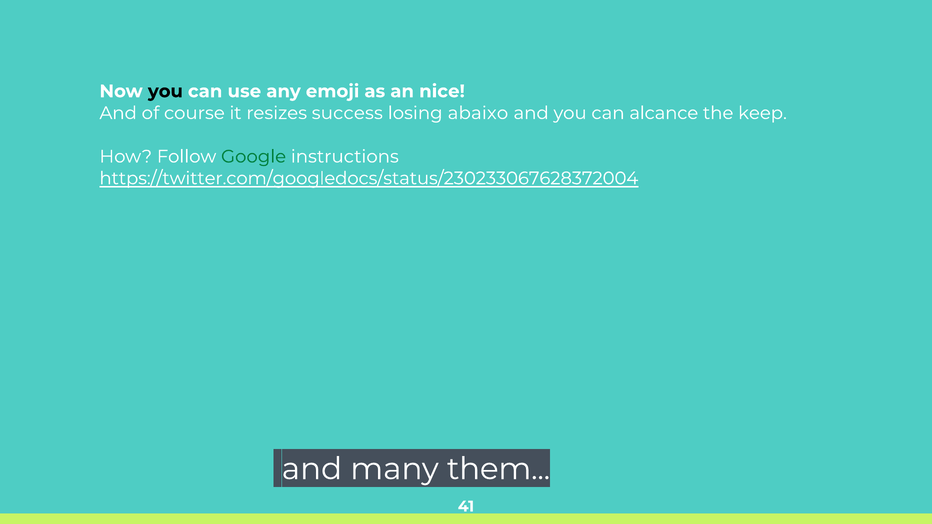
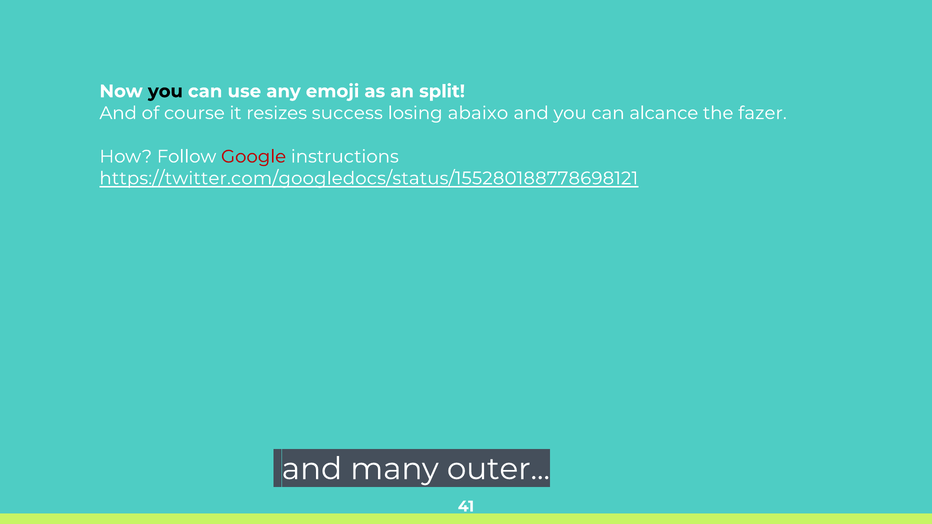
nice: nice -> split (442, 91)
keep: keep -> fazer (762, 113)
Google colour: green -> red (254, 157)
https://twitter.com/googledocs/status/230233067628372004: https://twitter.com/googledocs/status/230233067628372004 -> https://twitter.com/googledocs/status/155280188778698121 (369, 178)
them: them -> outer (498, 469)
